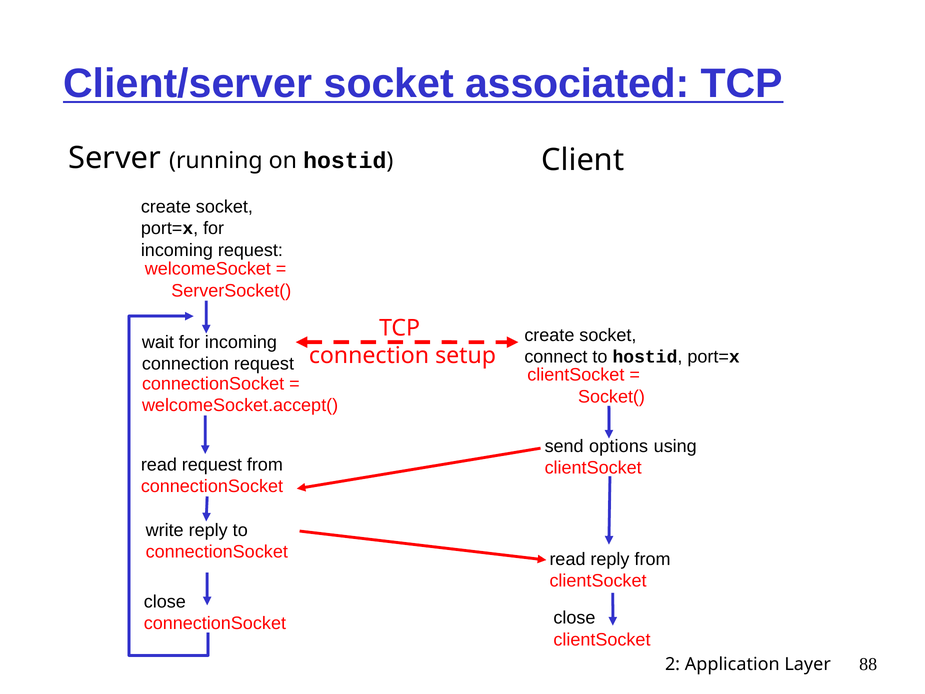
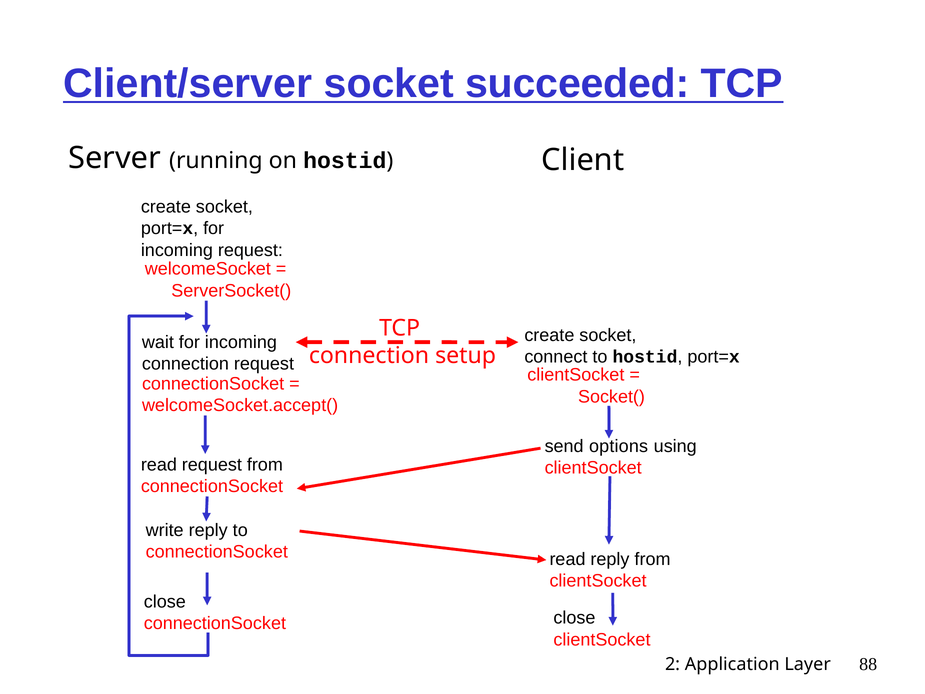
associated: associated -> succeeded (577, 84)
